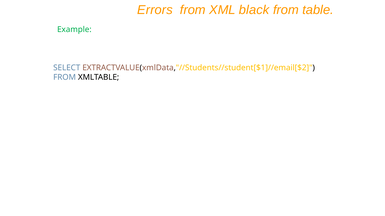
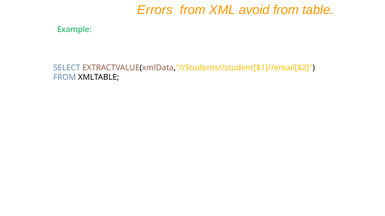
black: black -> avoid (254, 10)
